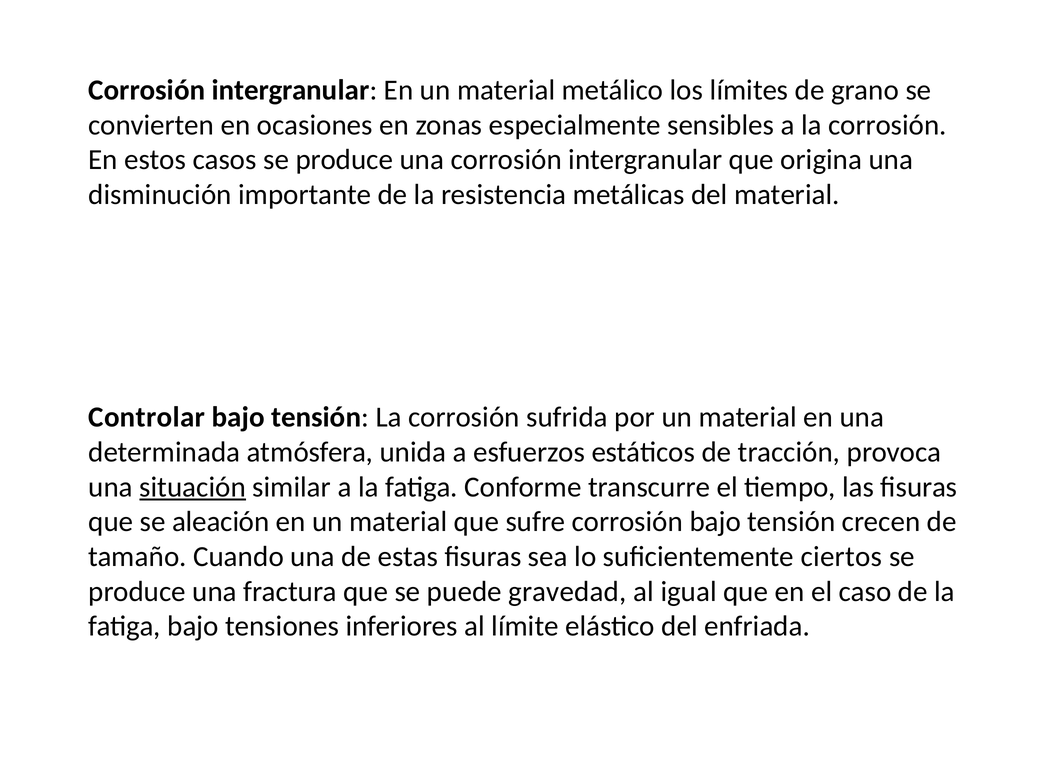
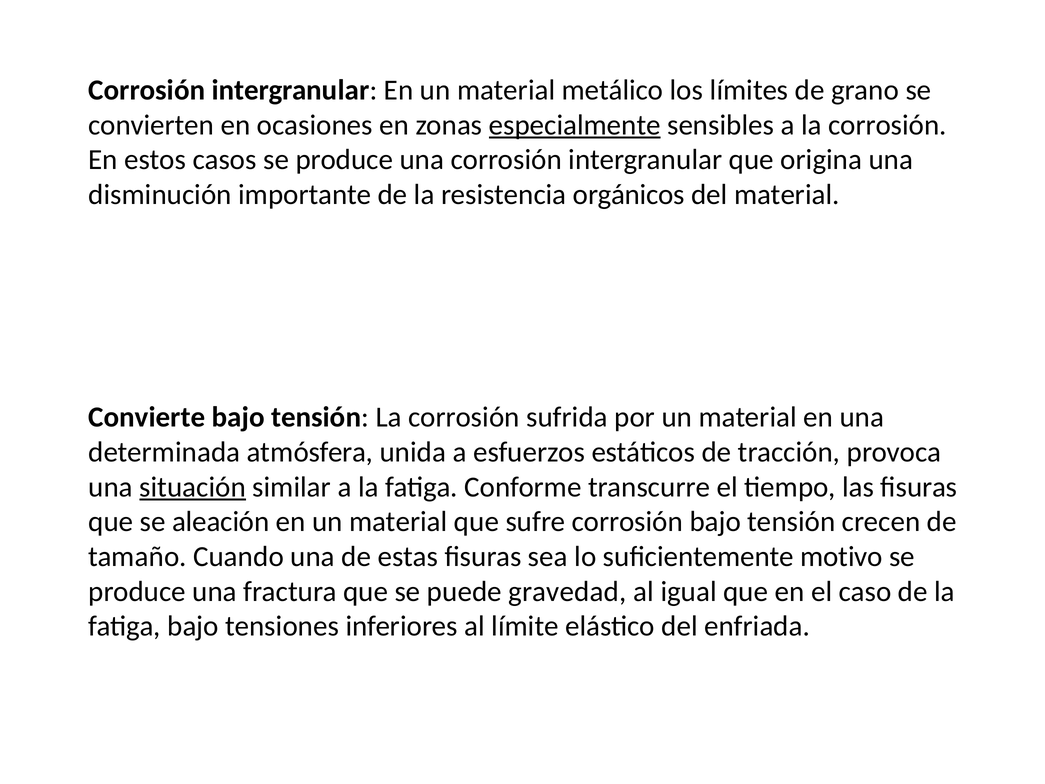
especialmente underline: none -> present (575, 125)
metálicas: metálicas -> orgánicos (629, 195)
Controlar: Controlar -> Convierte (147, 417)
ciertos: ciertos -> motivo (842, 556)
